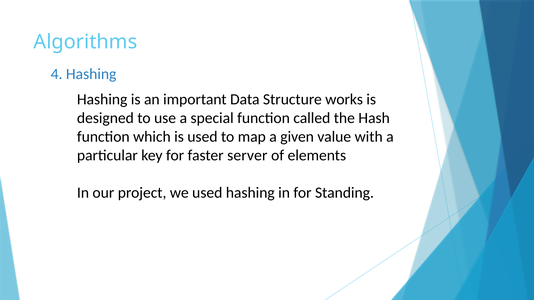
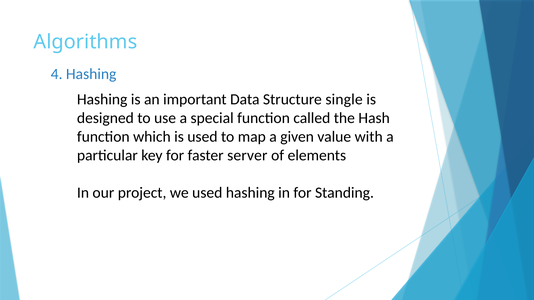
works: works -> single (344, 100)
